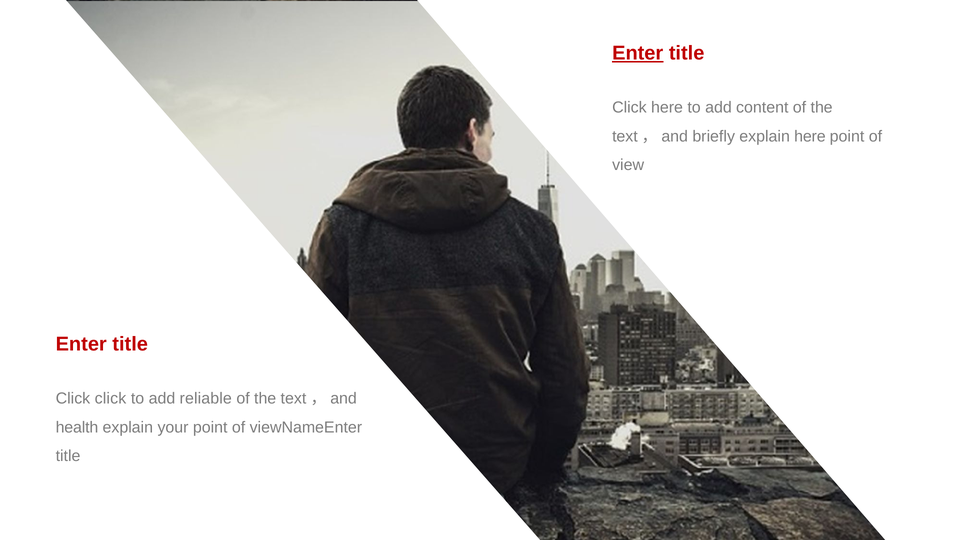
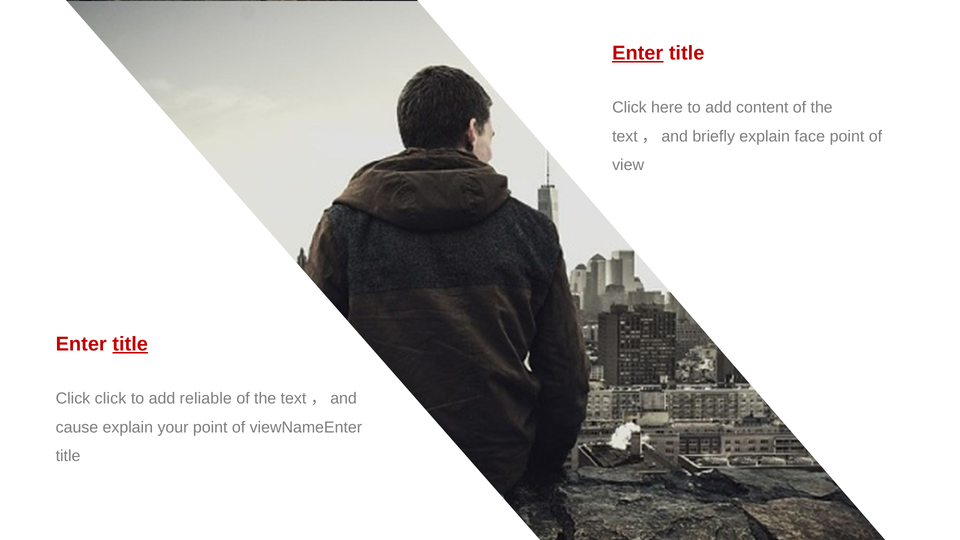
explain here: here -> face (810, 136)
title underline: none -> present (130, 344)
health: health -> cause (77, 427)
